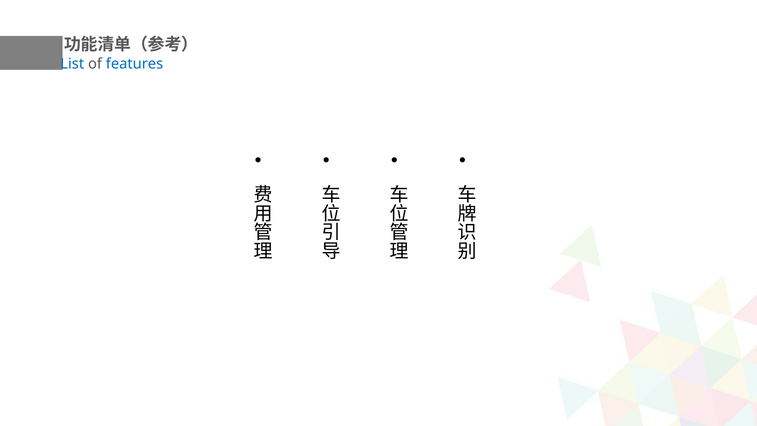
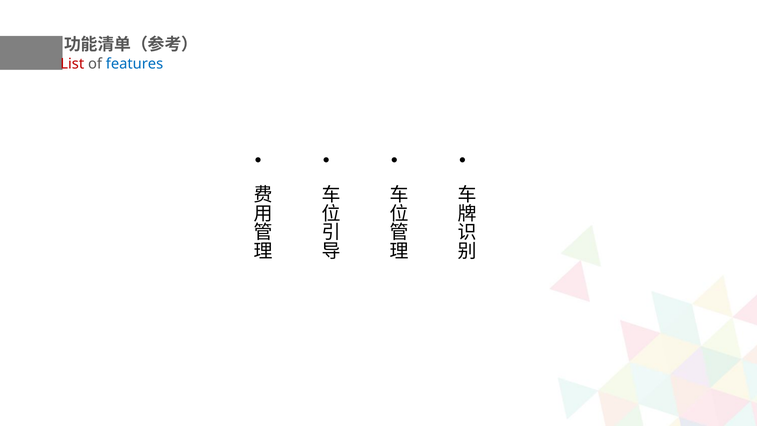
List colour: blue -> red (72, 64)
